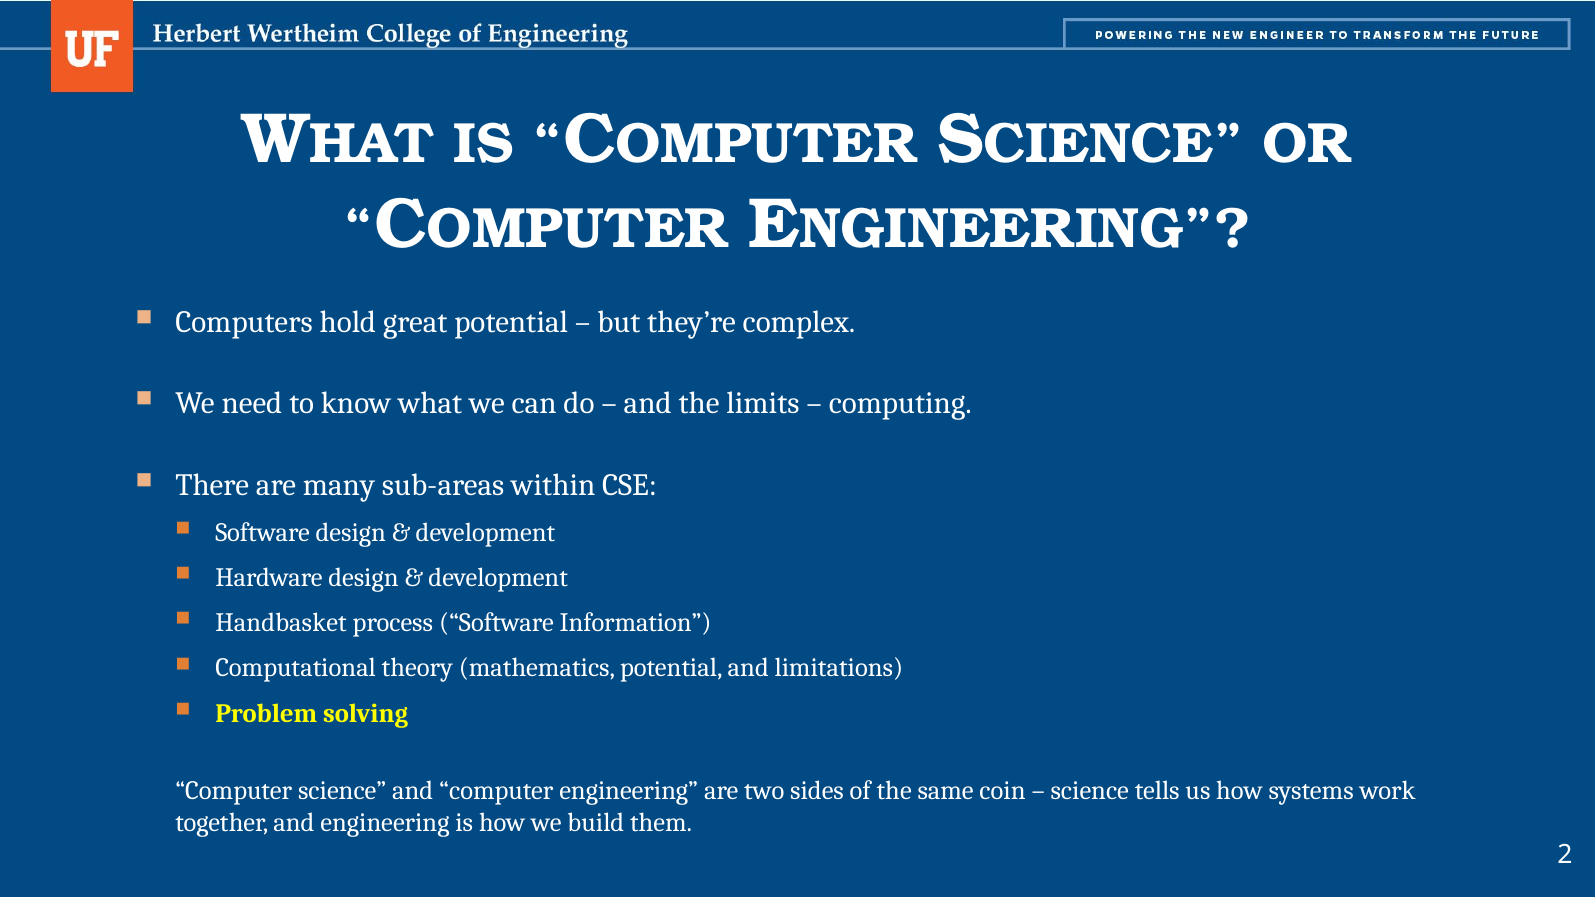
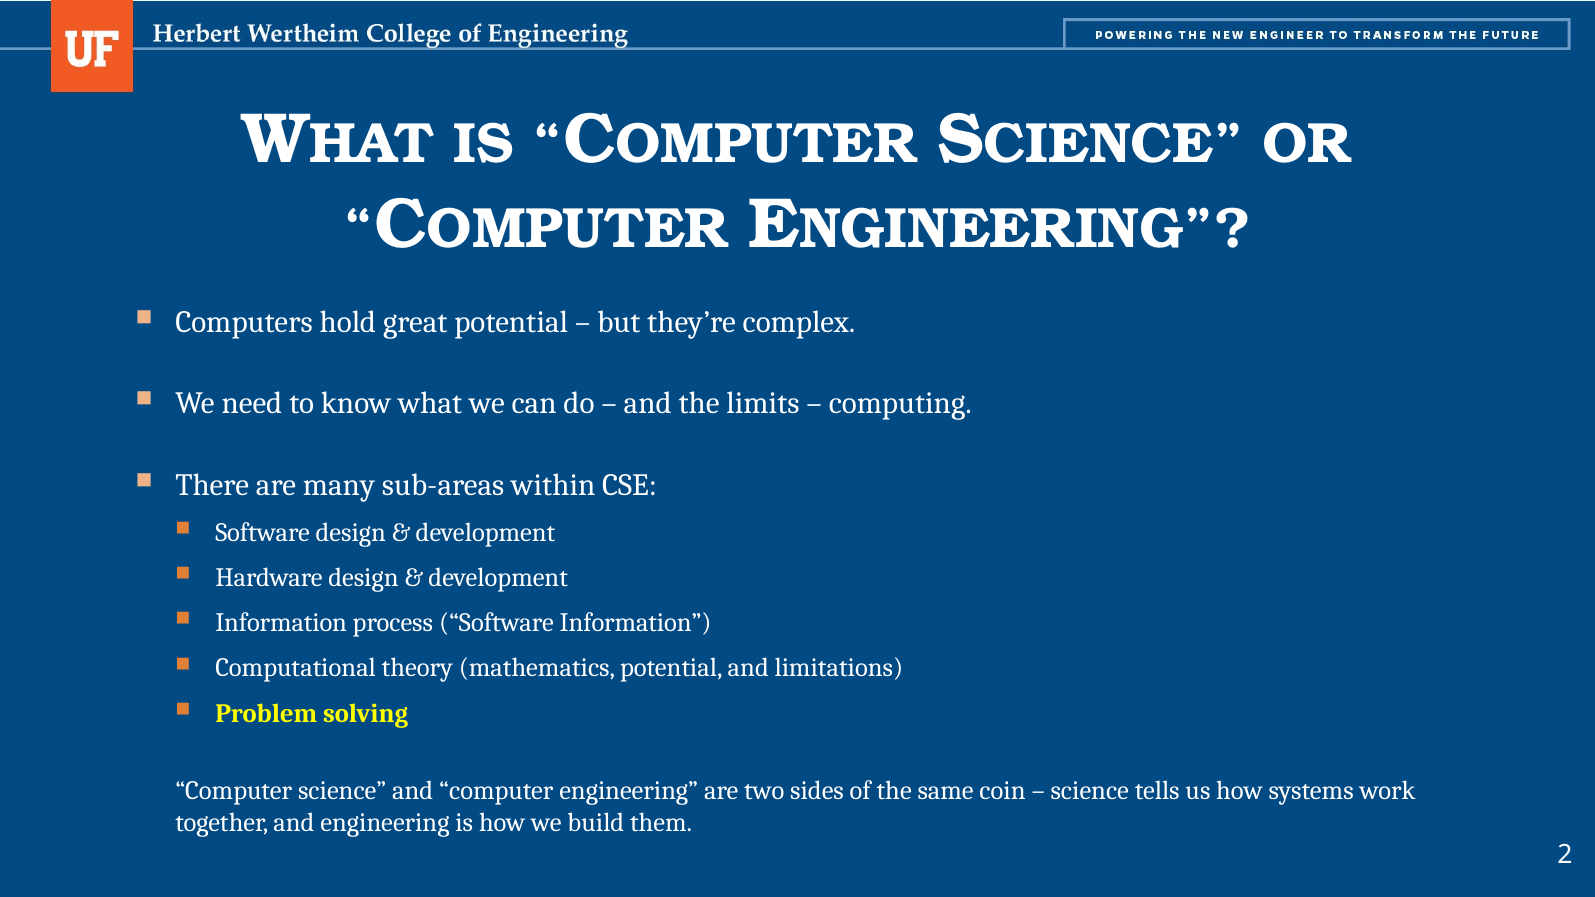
Handbasket: Handbasket -> Information (281, 623)
